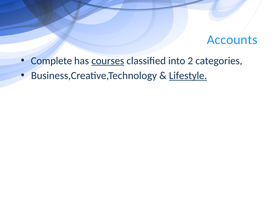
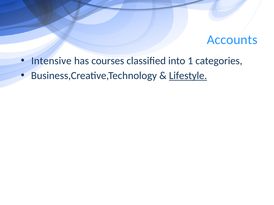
Complete: Complete -> Intensive (51, 61)
courses underline: present -> none (108, 61)
2: 2 -> 1 (190, 61)
